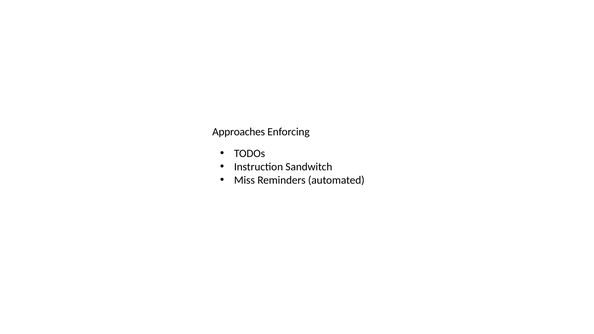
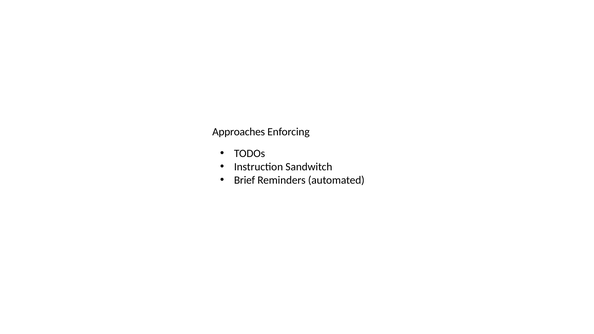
Miss: Miss -> Brief (245, 180)
